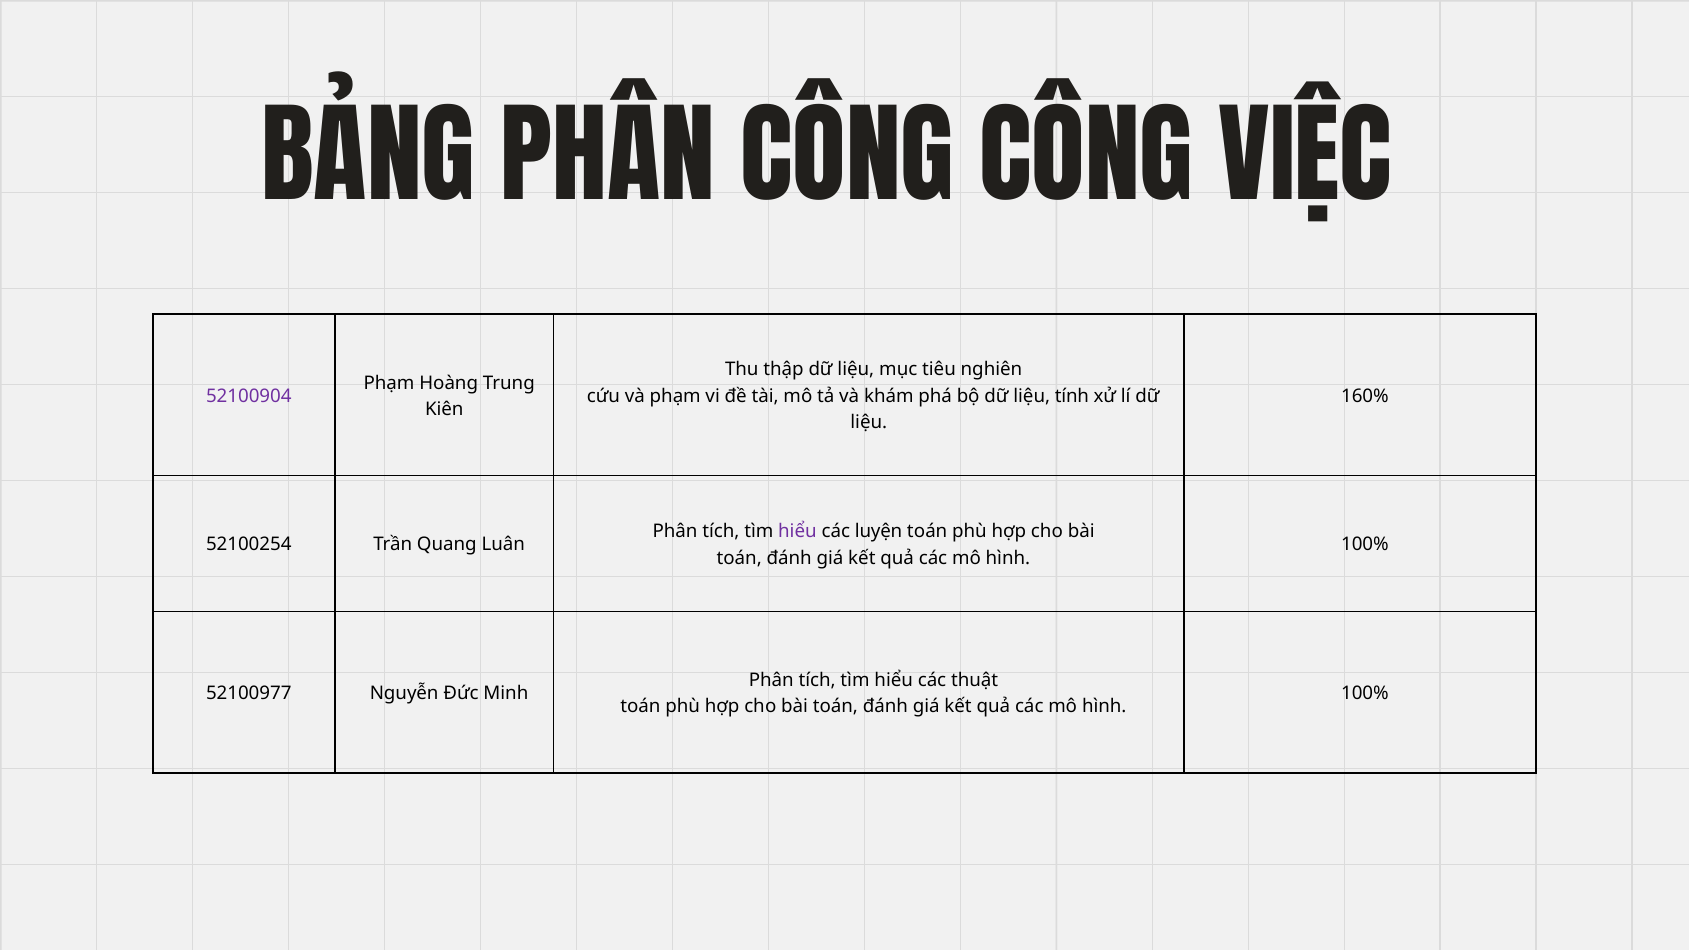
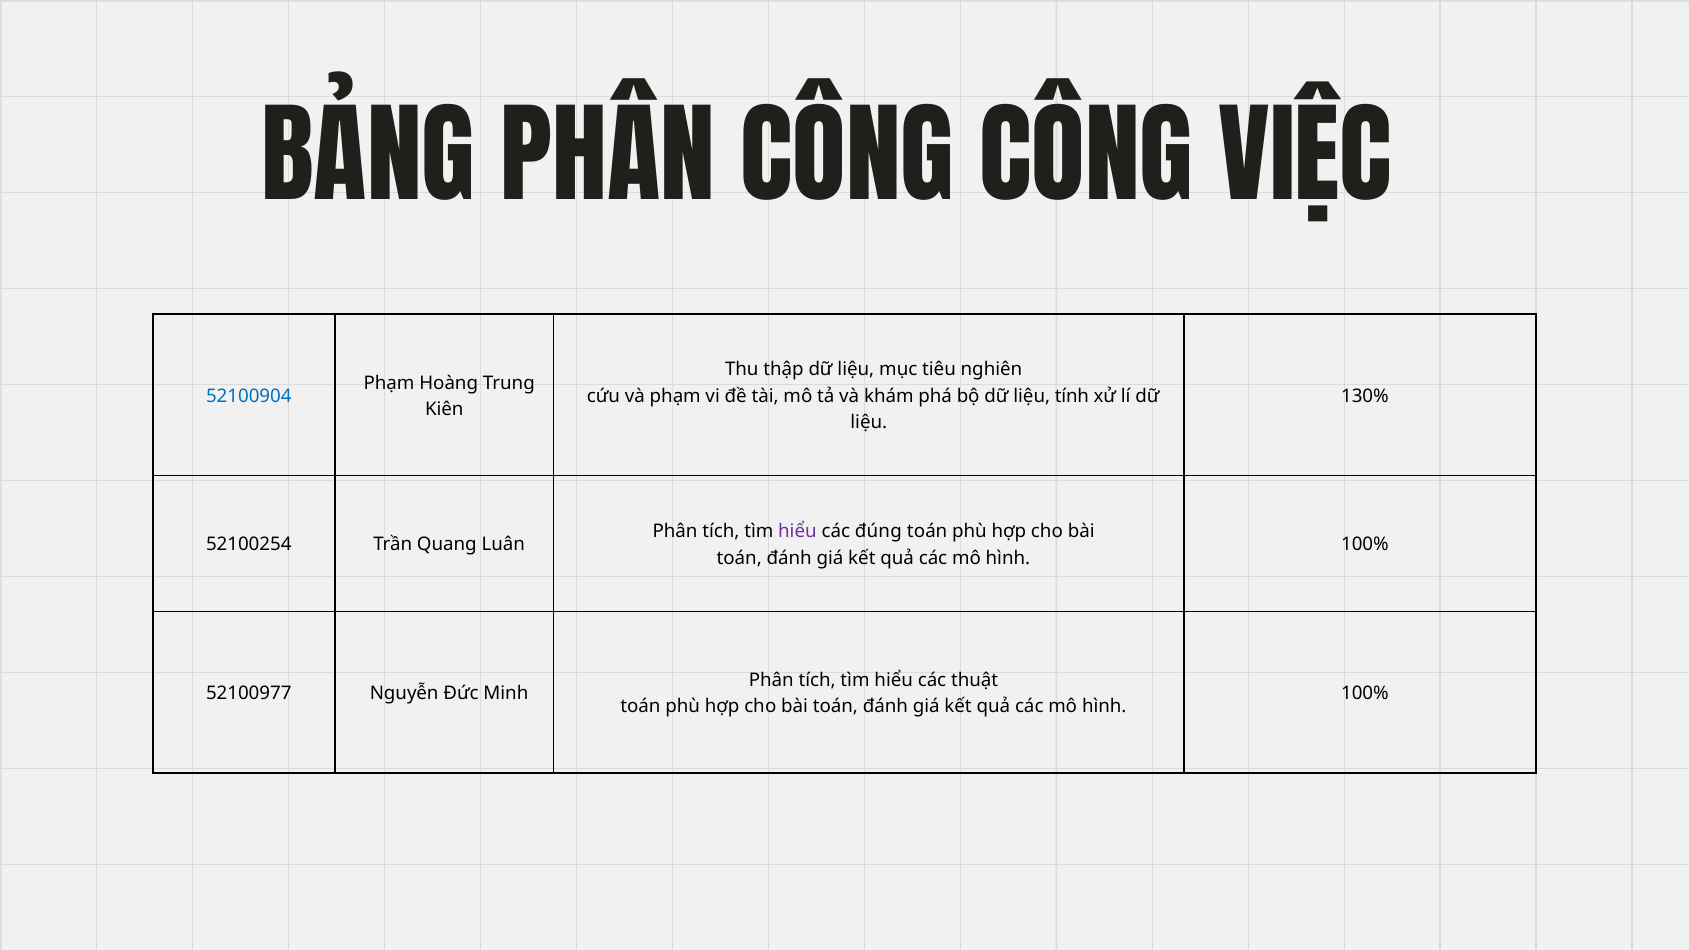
52100904 colour: purple -> blue (249, 396)
160%: 160% -> 130% (1365, 396)
luyện: luyện -> đúng (878, 532)
